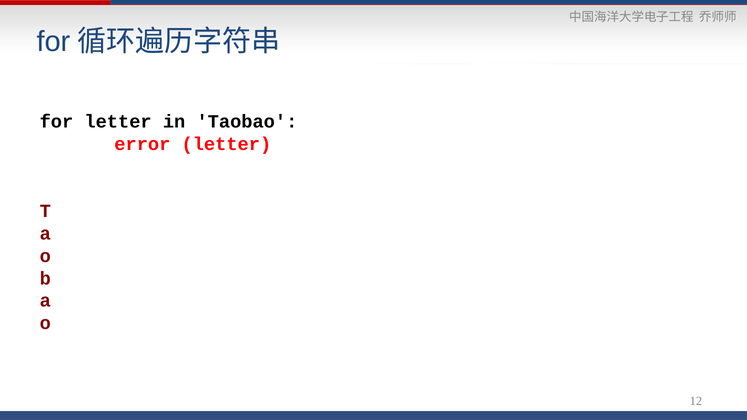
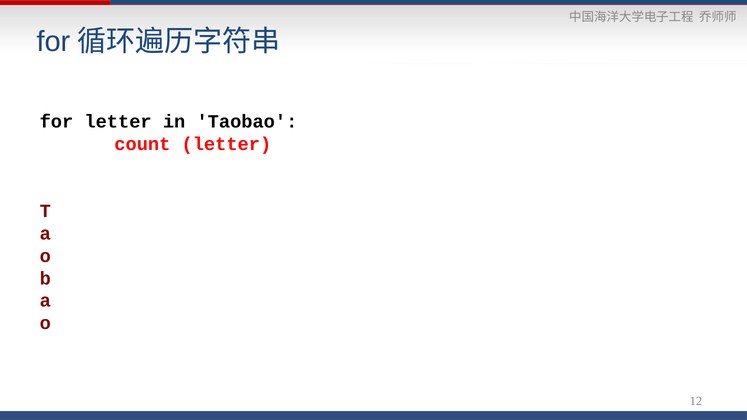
error: error -> count (142, 144)
